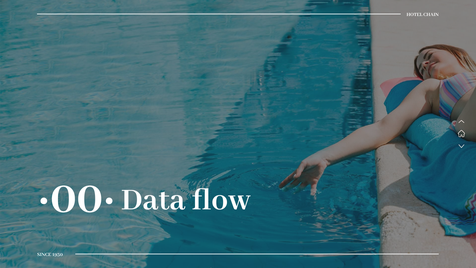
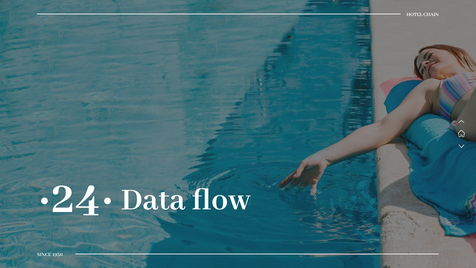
·00·: ·00· -> ·24· (76, 196)
